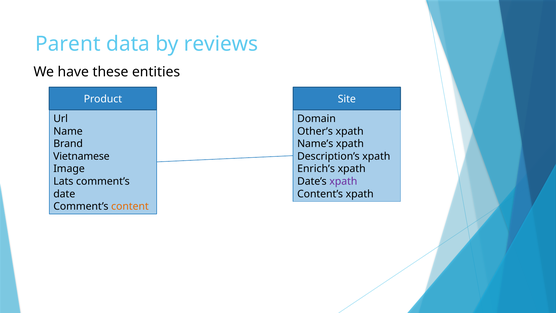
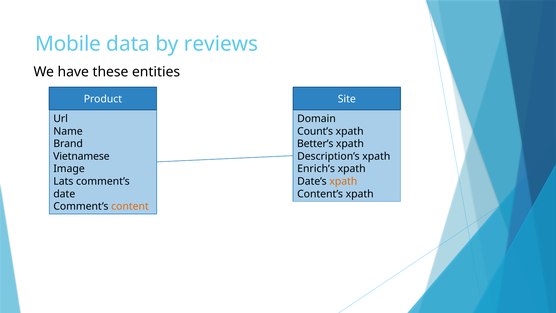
Parent: Parent -> Mobile (68, 44)
Other’s: Other’s -> Count’s (315, 131)
Name’s: Name’s -> Better’s (315, 144)
xpath colour: purple -> orange (343, 181)
